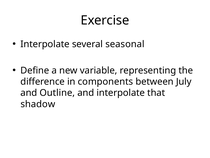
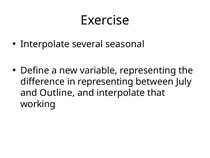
in components: components -> representing (106, 81)
shadow: shadow -> working (38, 104)
